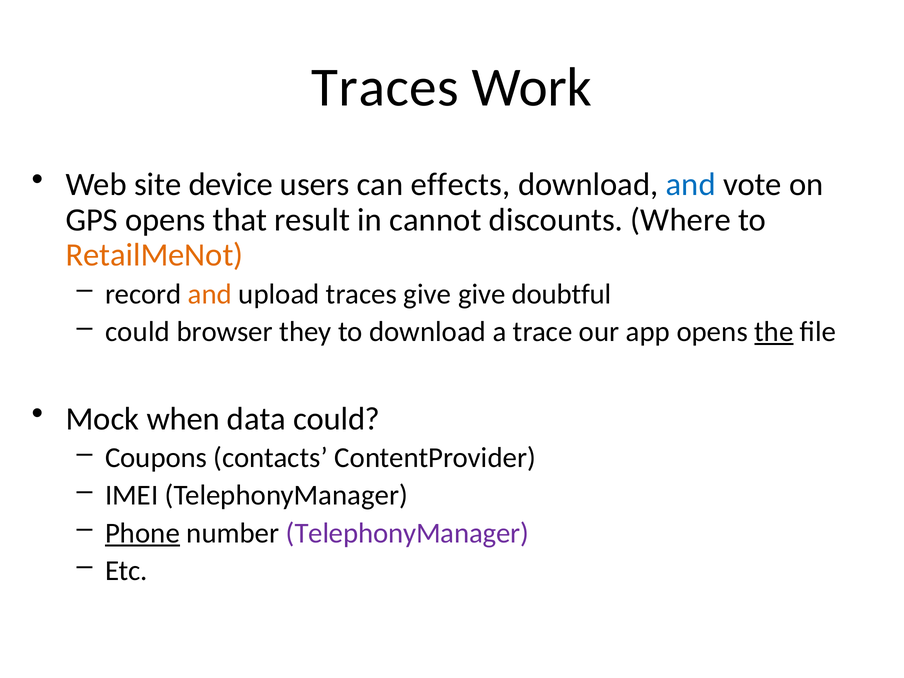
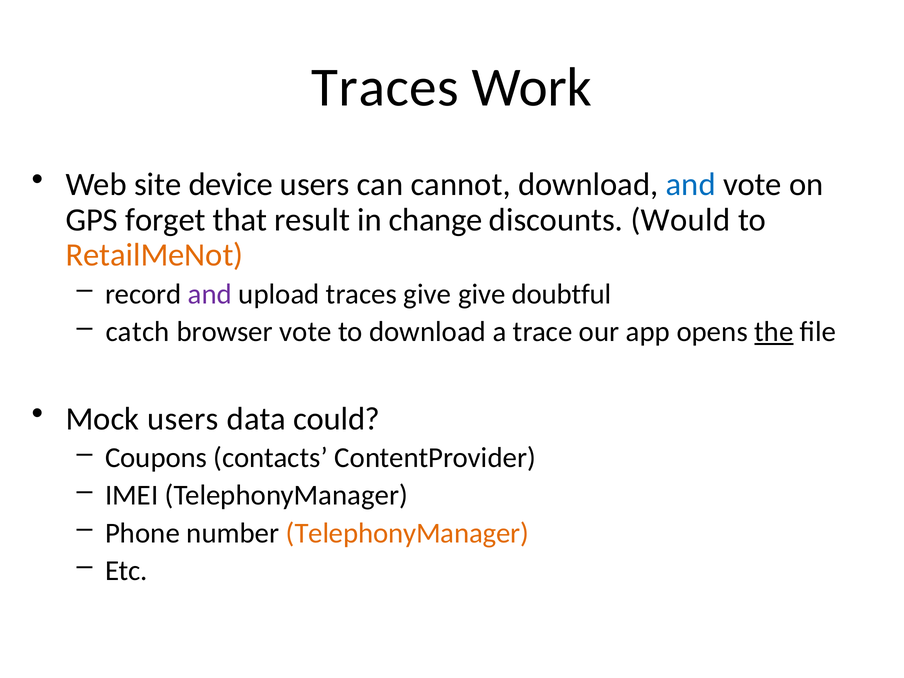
effects: effects -> cannot (461, 185)
GPS opens: opens -> forget (165, 220)
cannot: cannot -> change (436, 220)
Where: Where -> Would (681, 220)
and colour: orange -> purple (210, 294)
could: could -> catch (138, 332)
browser they: they -> vote (305, 332)
Mock when: when -> users (183, 419)
Phone underline: present -> none (142, 533)
TelephonyManager colour: purple -> orange (407, 533)
